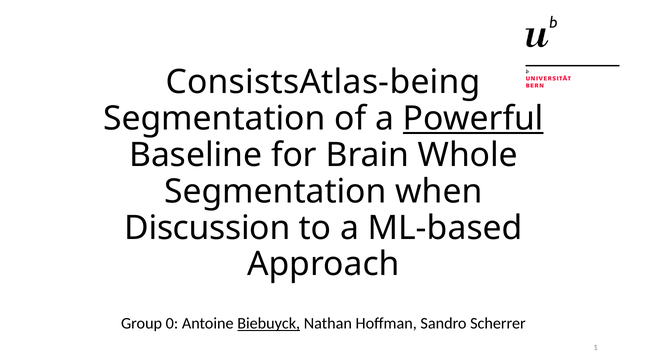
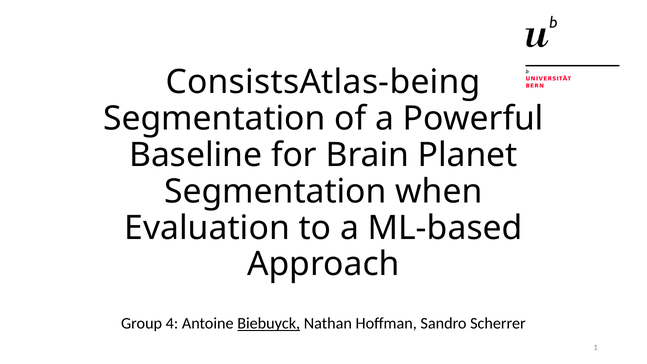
Powerful underline: present -> none (473, 119)
Whole: Whole -> Planet (468, 155)
Discussion: Discussion -> Evaluation (207, 228)
0: 0 -> 4 (172, 324)
